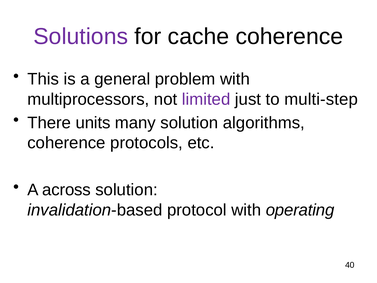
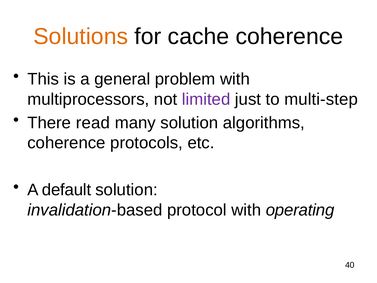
Solutions colour: purple -> orange (81, 36)
units: units -> read (93, 123)
across: across -> default (67, 190)
